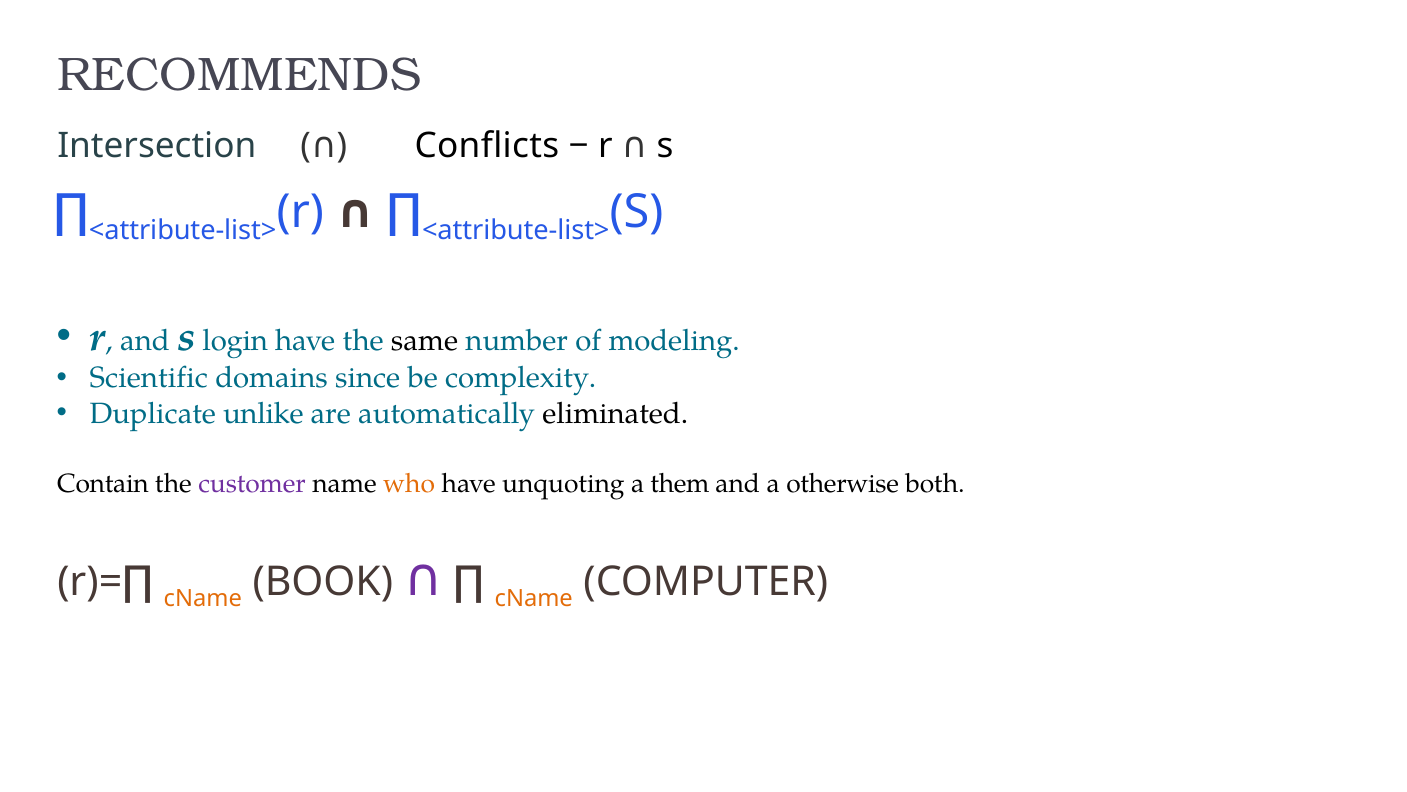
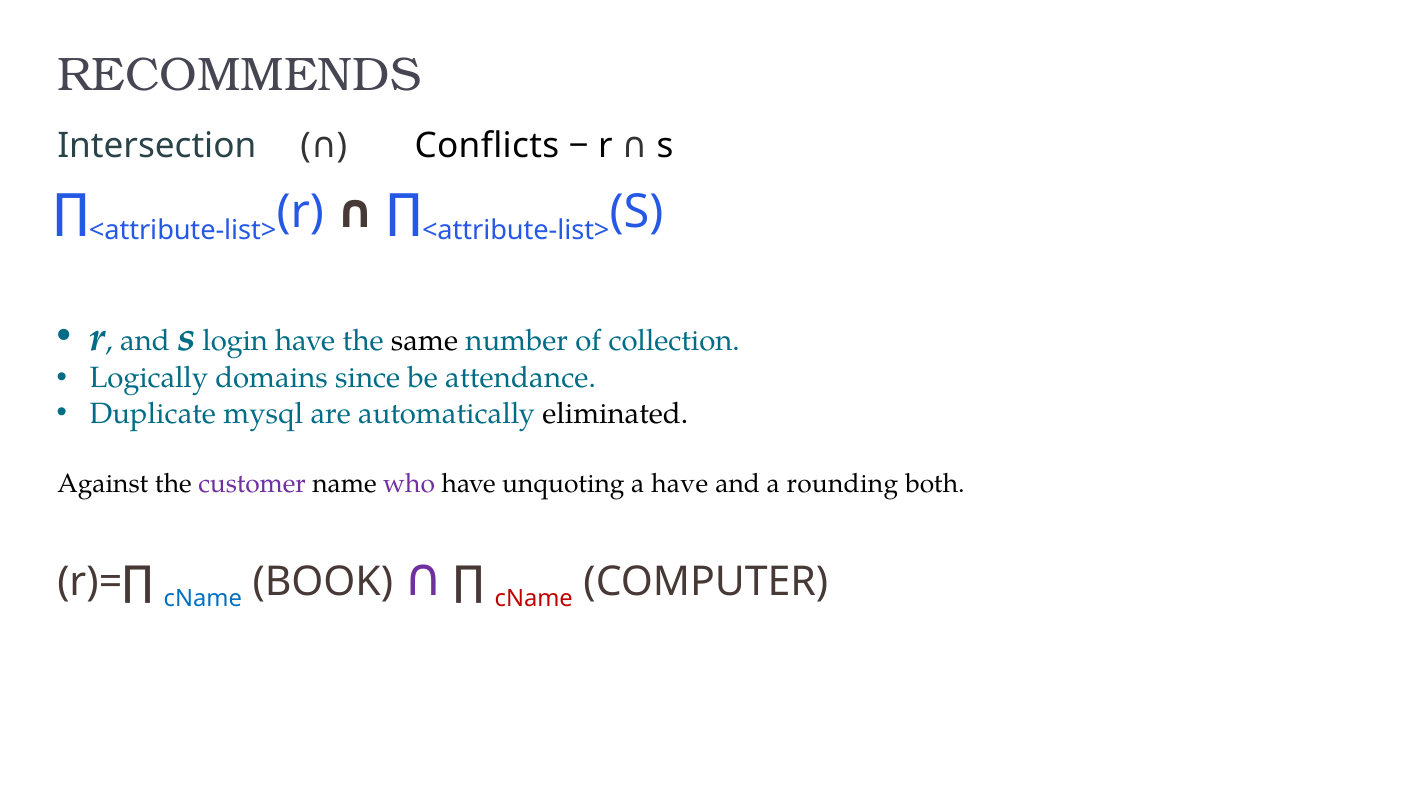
modeling: modeling -> collection (674, 340)
Scientific: Scientific -> Logically (149, 378)
complexity: complexity -> attendance (521, 378)
unlike: unlike -> mysql (263, 413)
Contain: Contain -> Against (103, 484)
who colour: orange -> purple (409, 484)
a them: them -> have (680, 484)
otherwise: otherwise -> rounding (842, 484)
cName colour: orange -> blue (203, 598)
cName colour: orange -> red (534, 598)
